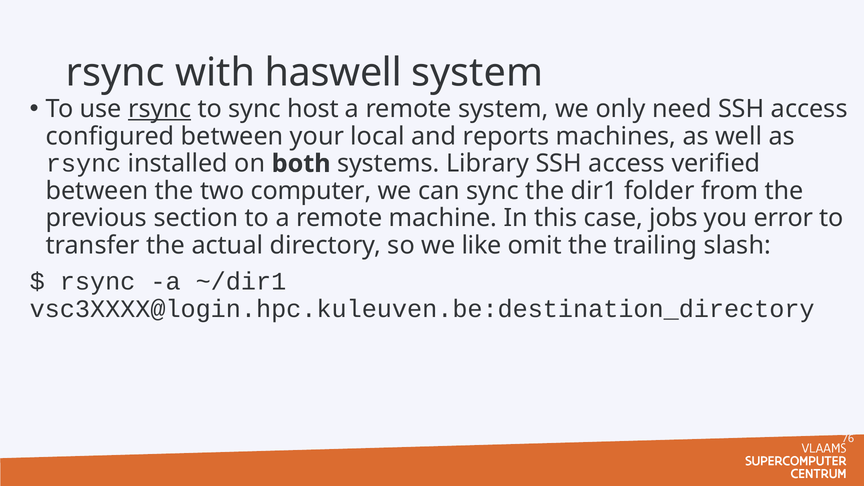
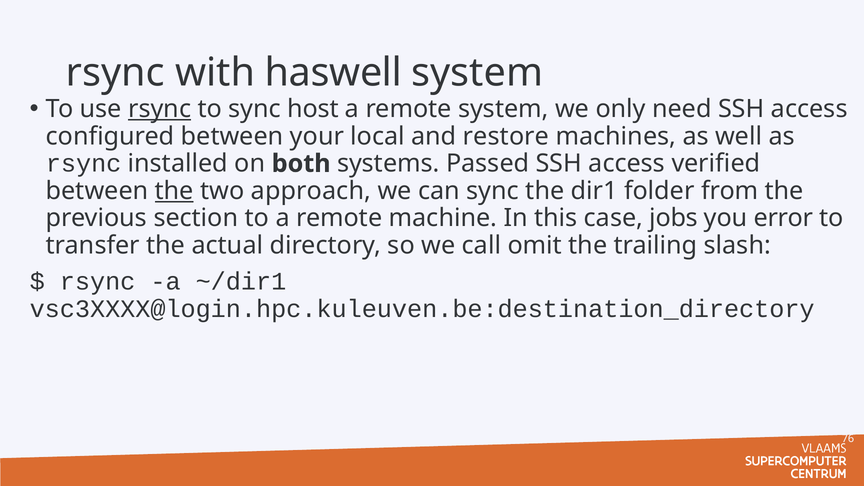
reports: reports -> restore (506, 136)
Library: Library -> Passed (488, 164)
the underline: none -> present (174, 191)
computer: computer -> approach (311, 191)
like: like -> call (481, 245)
